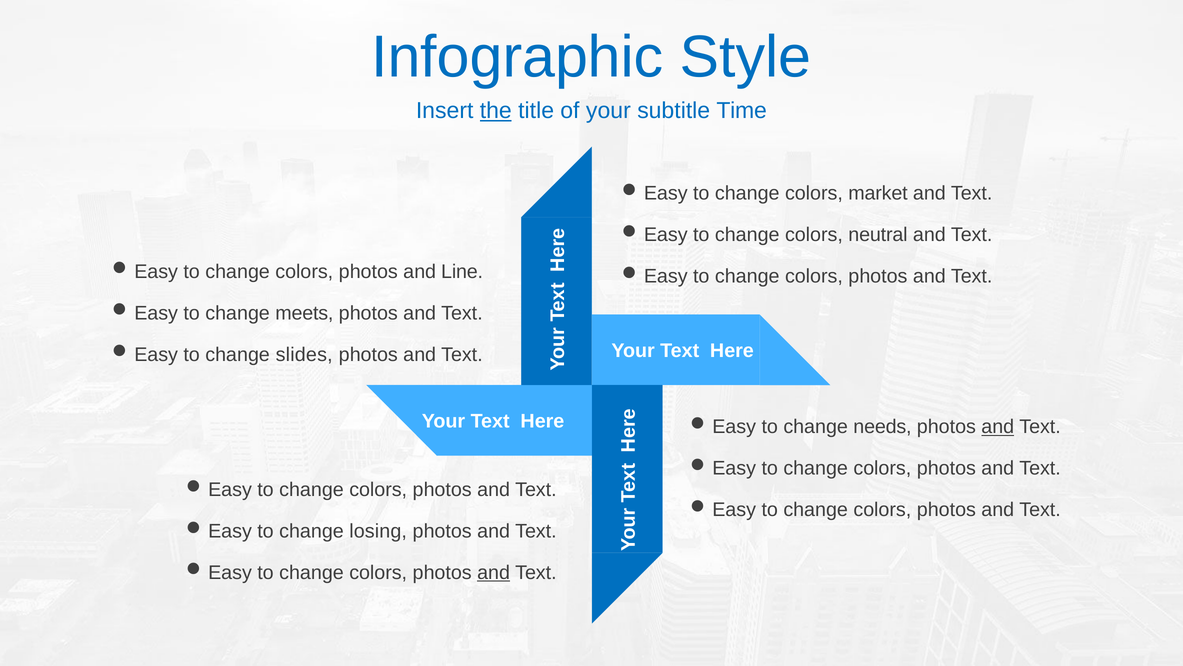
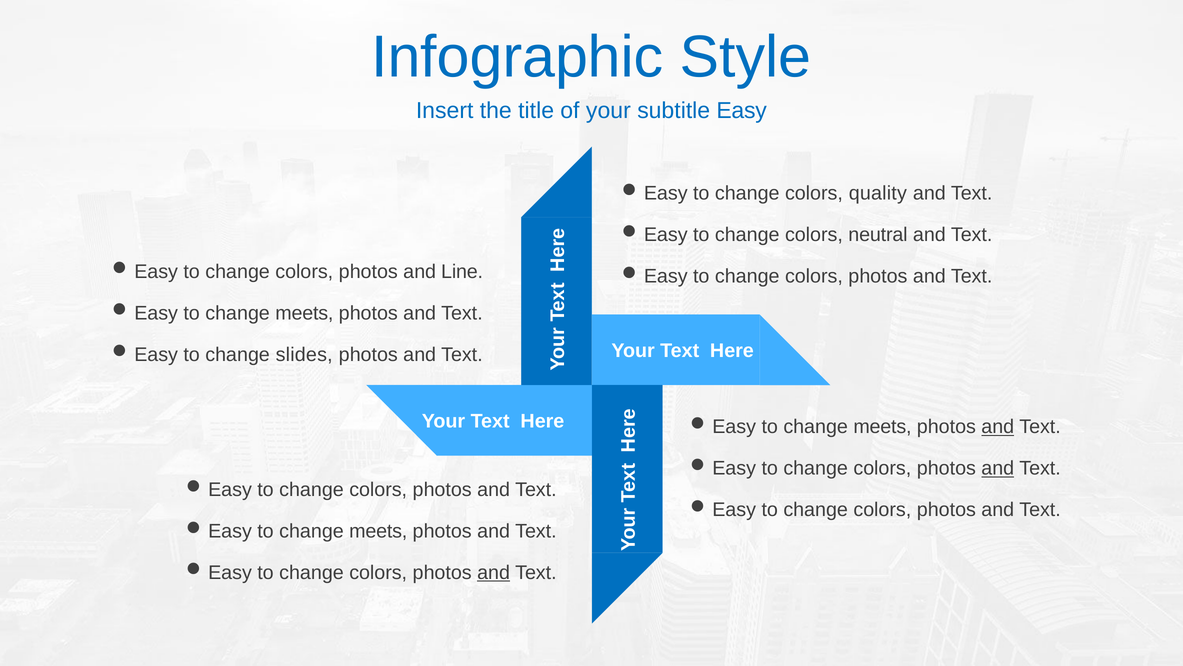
the underline: present -> none (496, 111)
Time: Time -> Easy (742, 111)
market: market -> quality (878, 193)
needs: needs -> meets (882, 427)
and underline: none -> present (998, 468)
losing: losing -> meets (378, 531)
